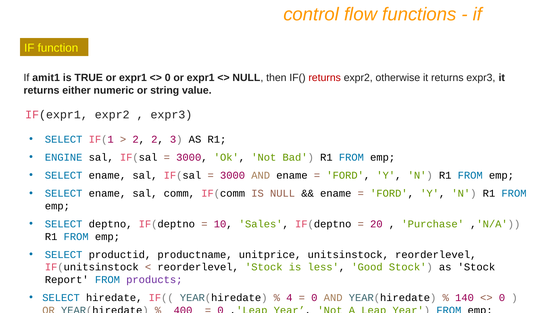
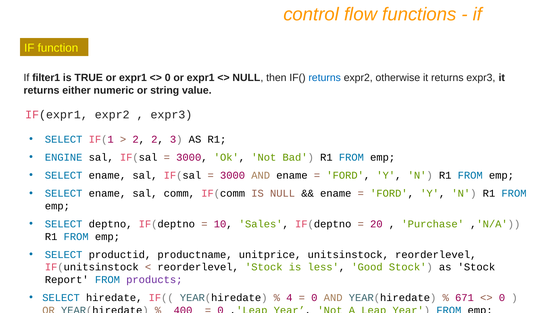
amit1: amit1 -> filter1 (46, 78)
returns colour: red -> blue (325, 78)
140: 140 -> 671 (464, 298)
